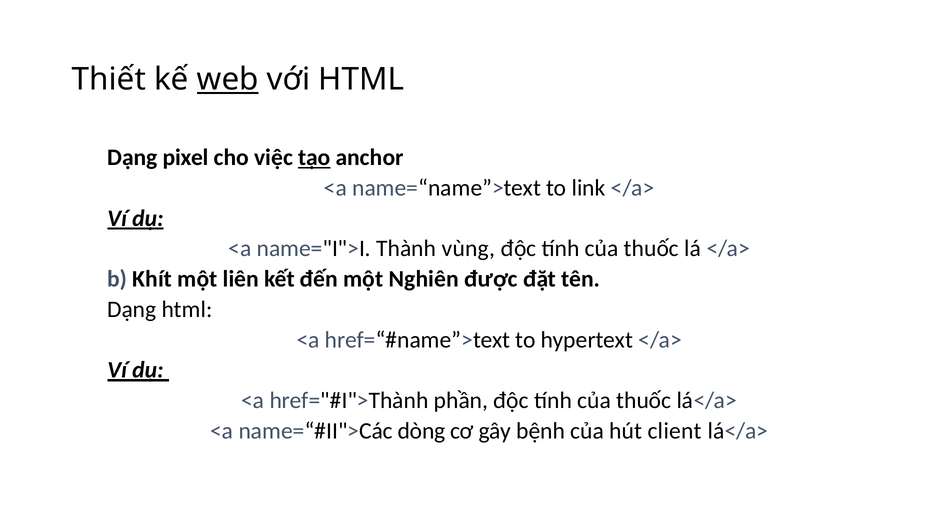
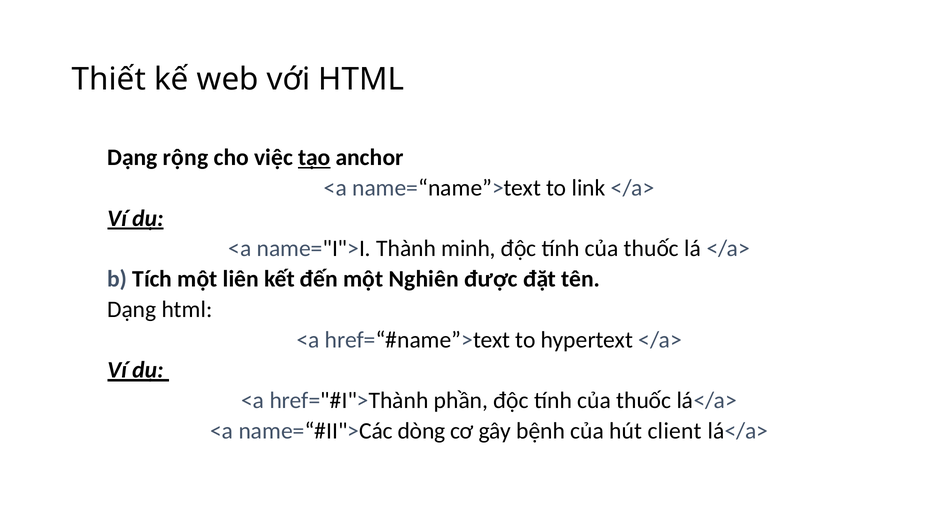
web underline: present -> none (228, 79)
pixel: pixel -> rộng (186, 157)
vùng: vùng -> minh (469, 248)
Khít: Khít -> Tích (152, 279)
